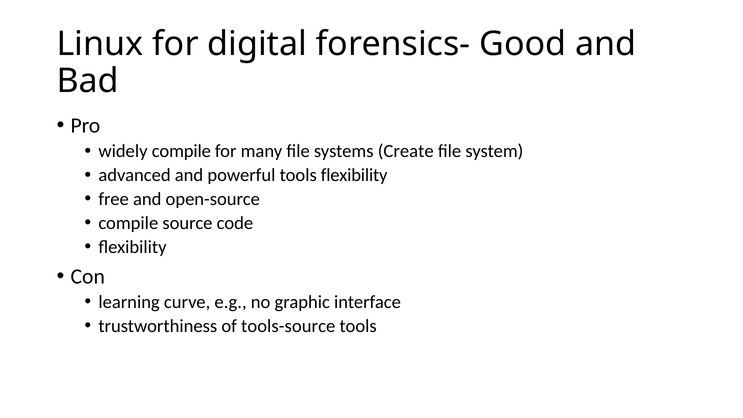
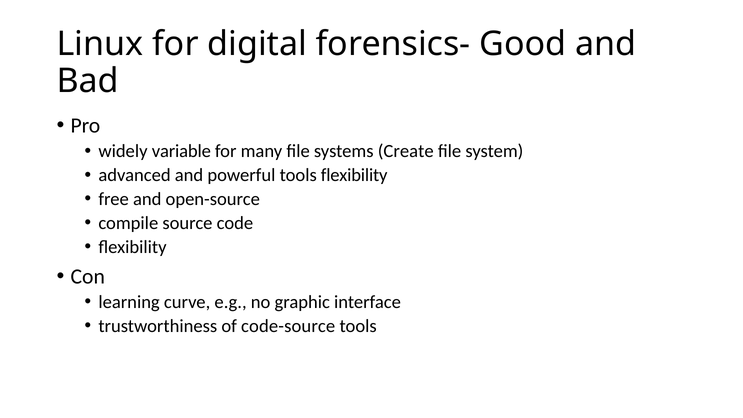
widely compile: compile -> variable (181, 151)
tools-source: tools-source -> code-source (288, 326)
